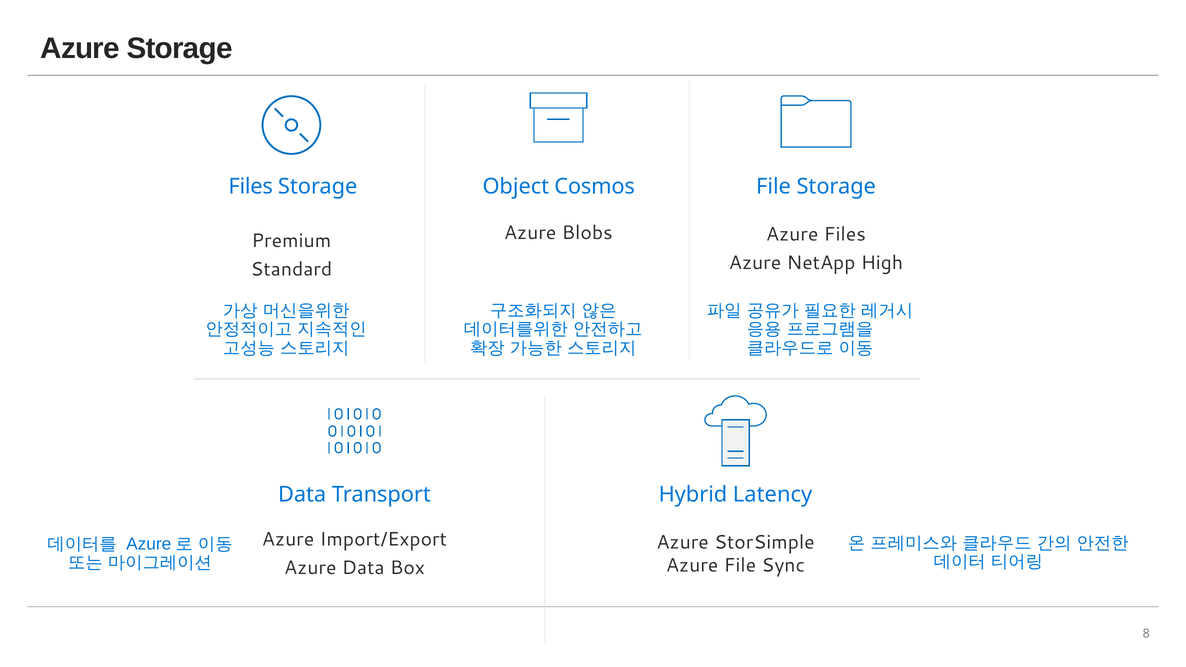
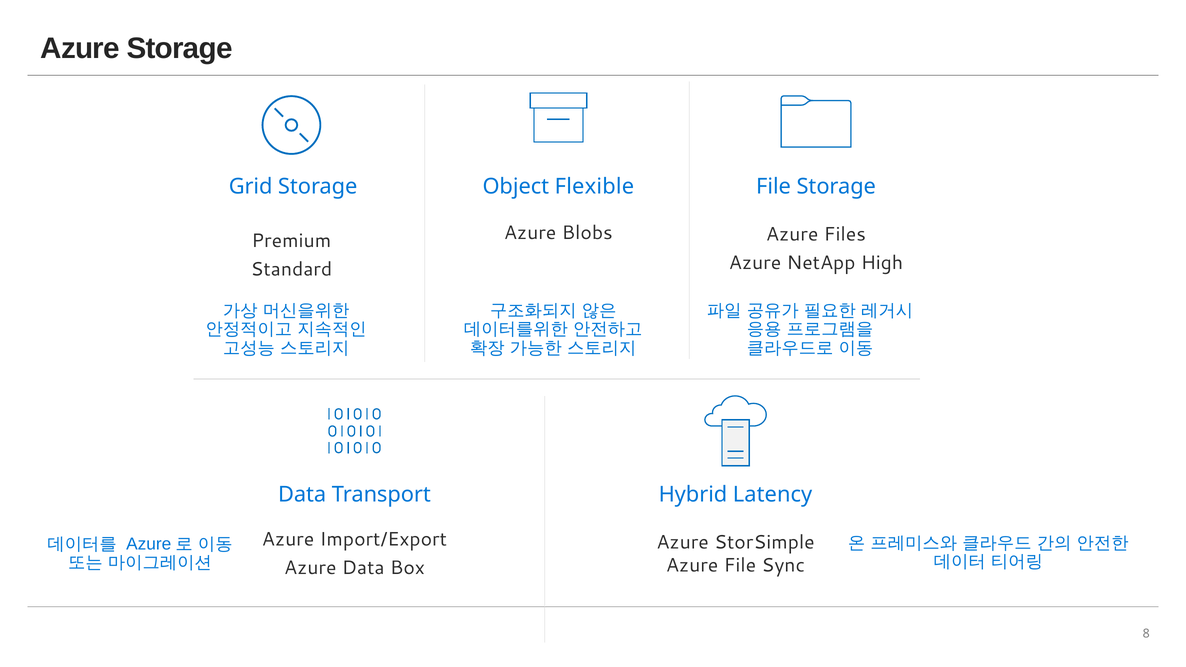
Files: Files -> Grid (251, 187)
Cosmos: Cosmos -> Flexible (594, 187)
